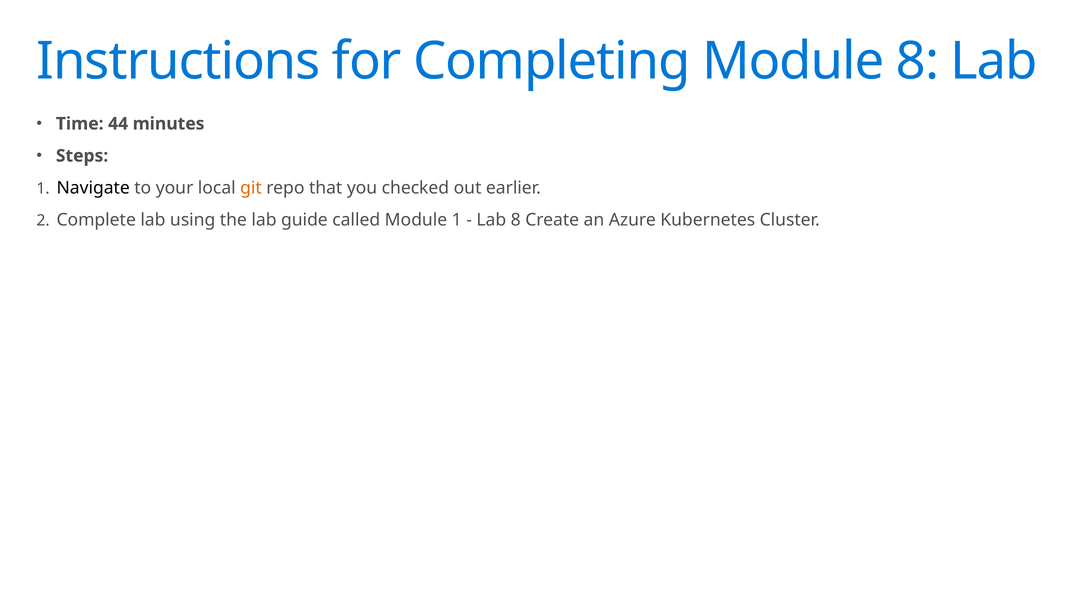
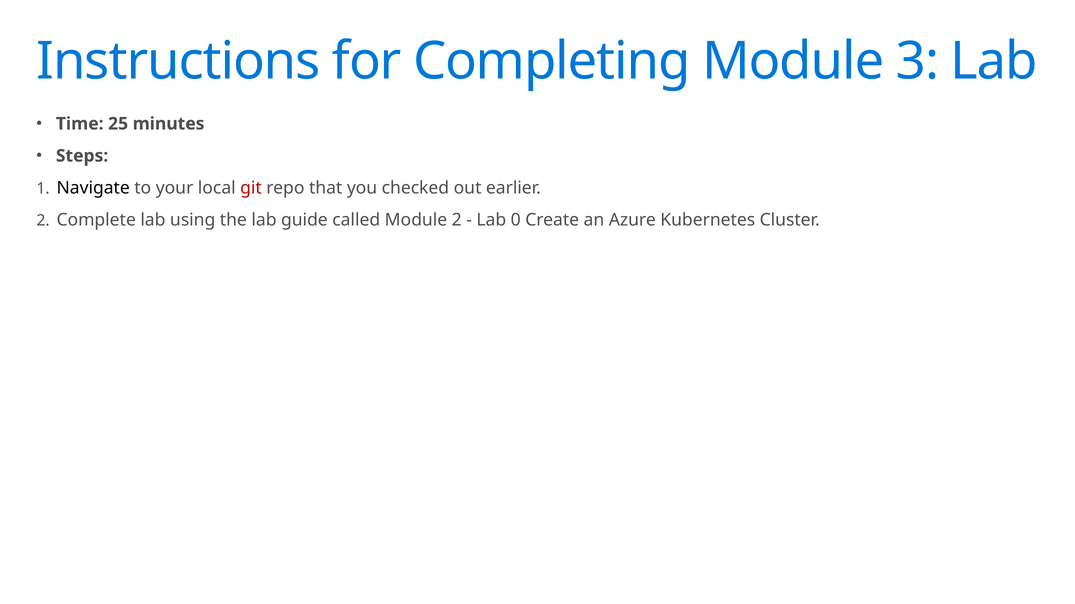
Module 8: 8 -> 3 (918, 62)
44: 44 -> 25 (118, 124)
git colour: orange -> red (251, 188)
Module 1: 1 -> 2 (457, 220)
Lab 8: 8 -> 0 (516, 220)
